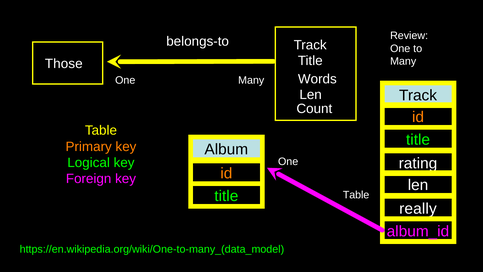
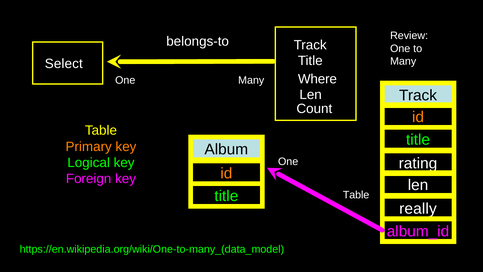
Those: Those -> Select (64, 64)
Words: Words -> Where (317, 79)
